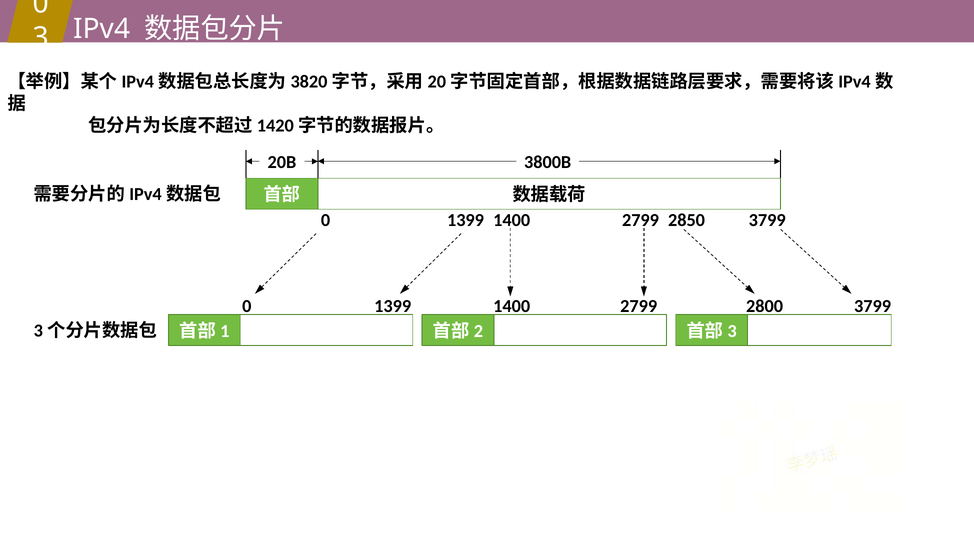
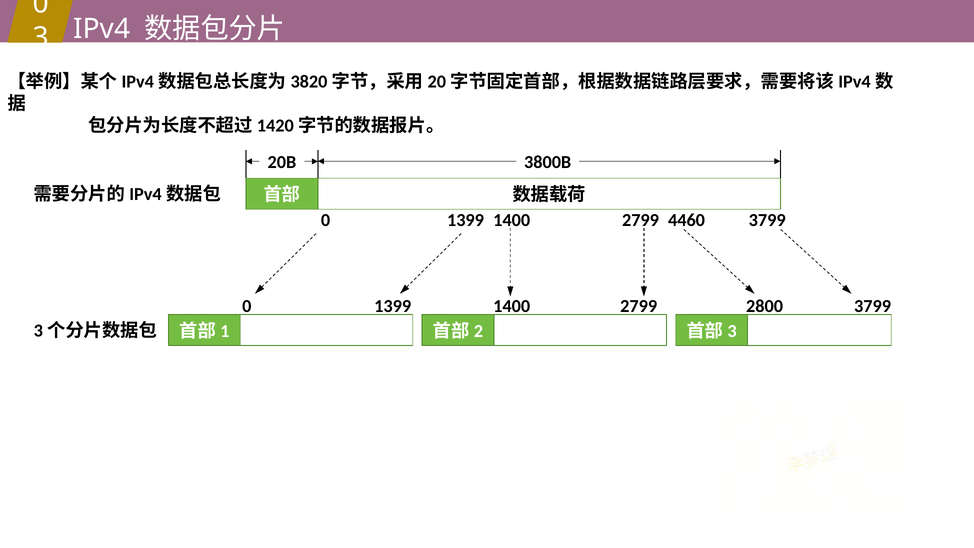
2850: 2850 -> 4460 (687, 220)
